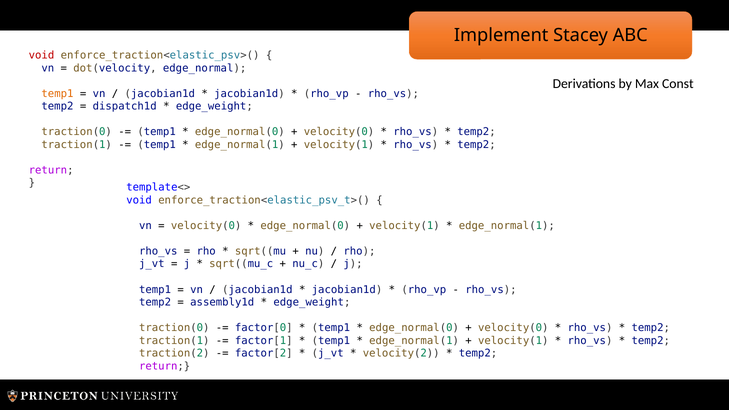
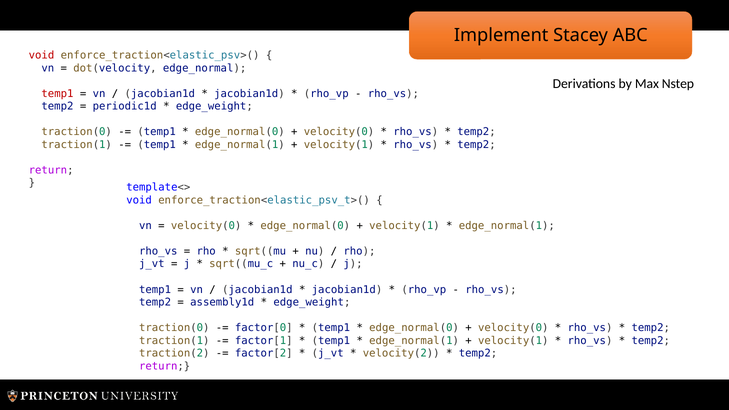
Const: Const -> Nstep (678, 84)
temp1 colour: orange -> red (57, 94)
dispatch1d: dispatch1d -> periodic1d (125, 106)
